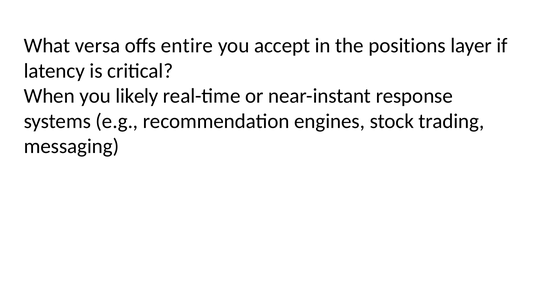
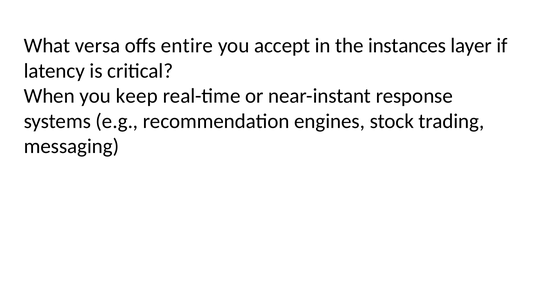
positions: positions -> instances (407, 46)
likely: likely -> keep (137, 96)
